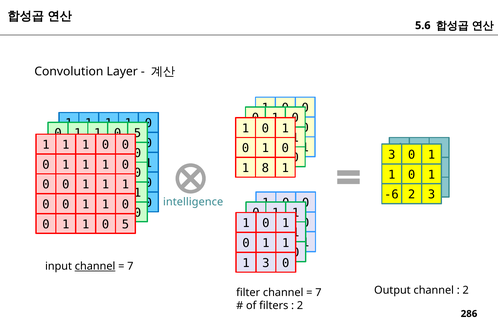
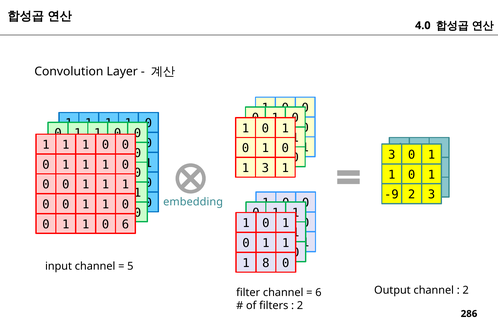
5.6: 5.6 -> 4.0 (423, 26)
5: 5 -> 0 (137, 133)
1 8: 8 -> 3 (265, 168)
-6: -6 -> -9 (391, 194)
intelligence: intelligence -> embedding (193, 202)
5: 5 -> 6 (125, 224)
1 3: 3 -> 8 (266, 263)
channel underline: present -> none (95, 266)
7: 7 -> 5 (130, 266)
7: 7 -> 6 (318, 293)
